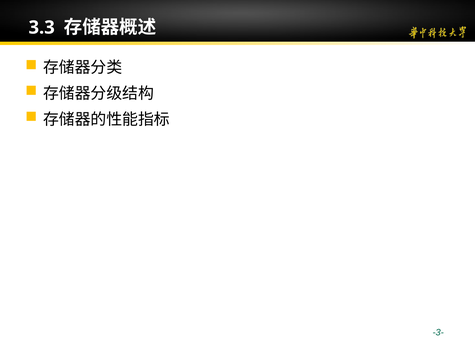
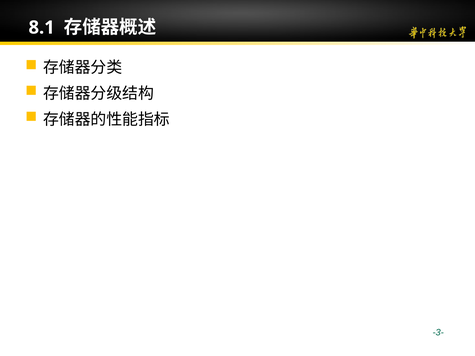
3.3: 3.3 -> 8.1 (42, 28)
